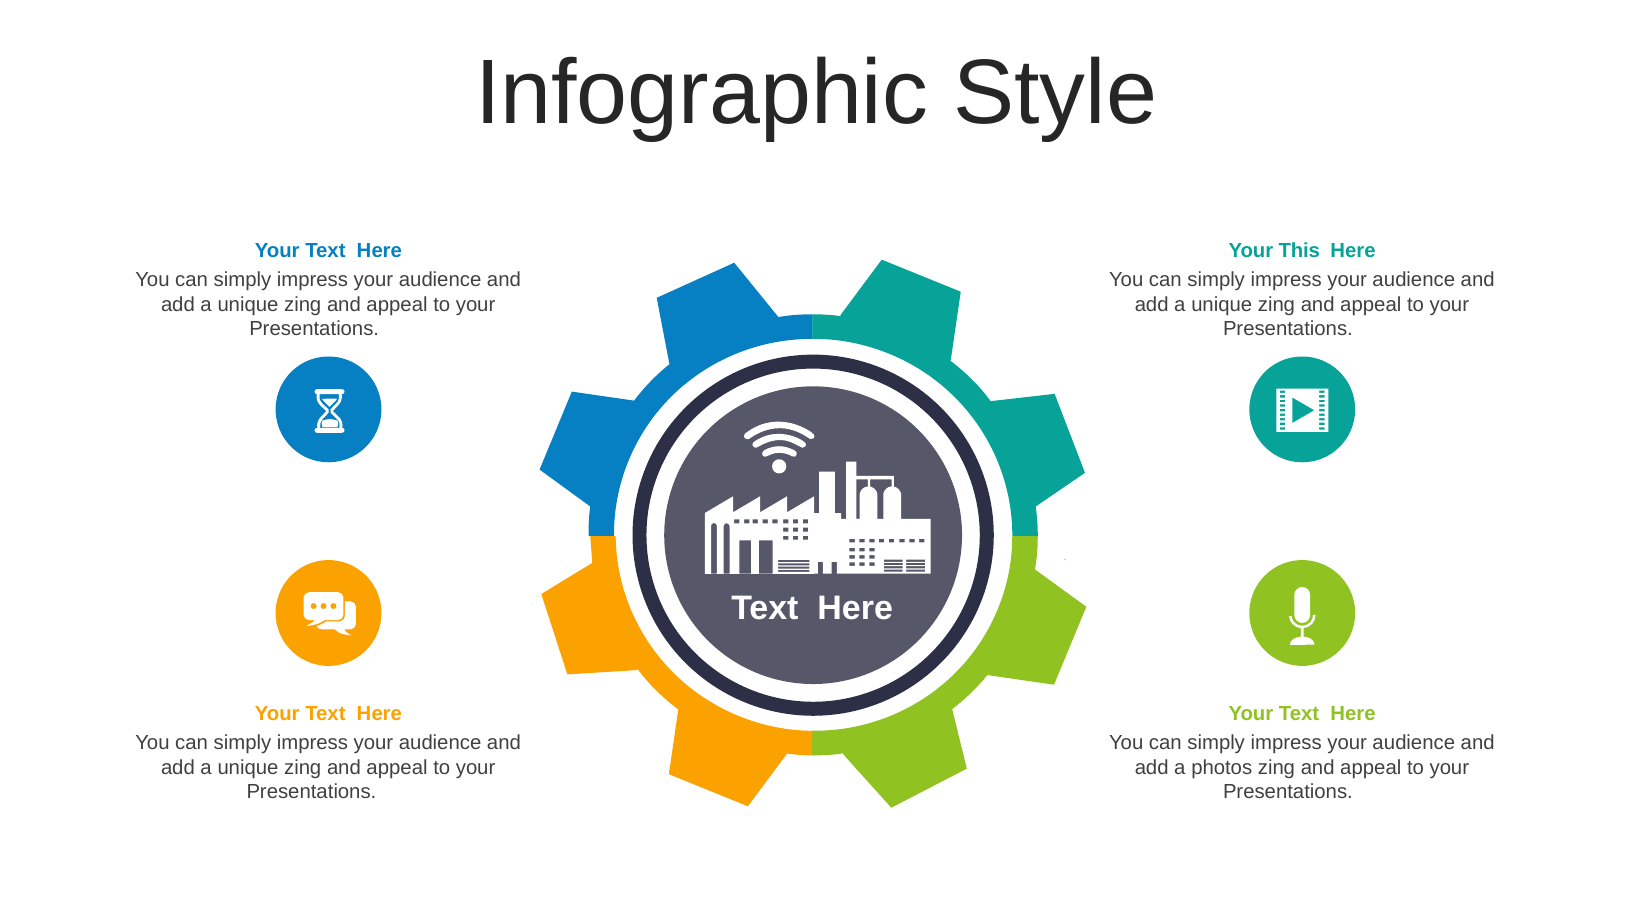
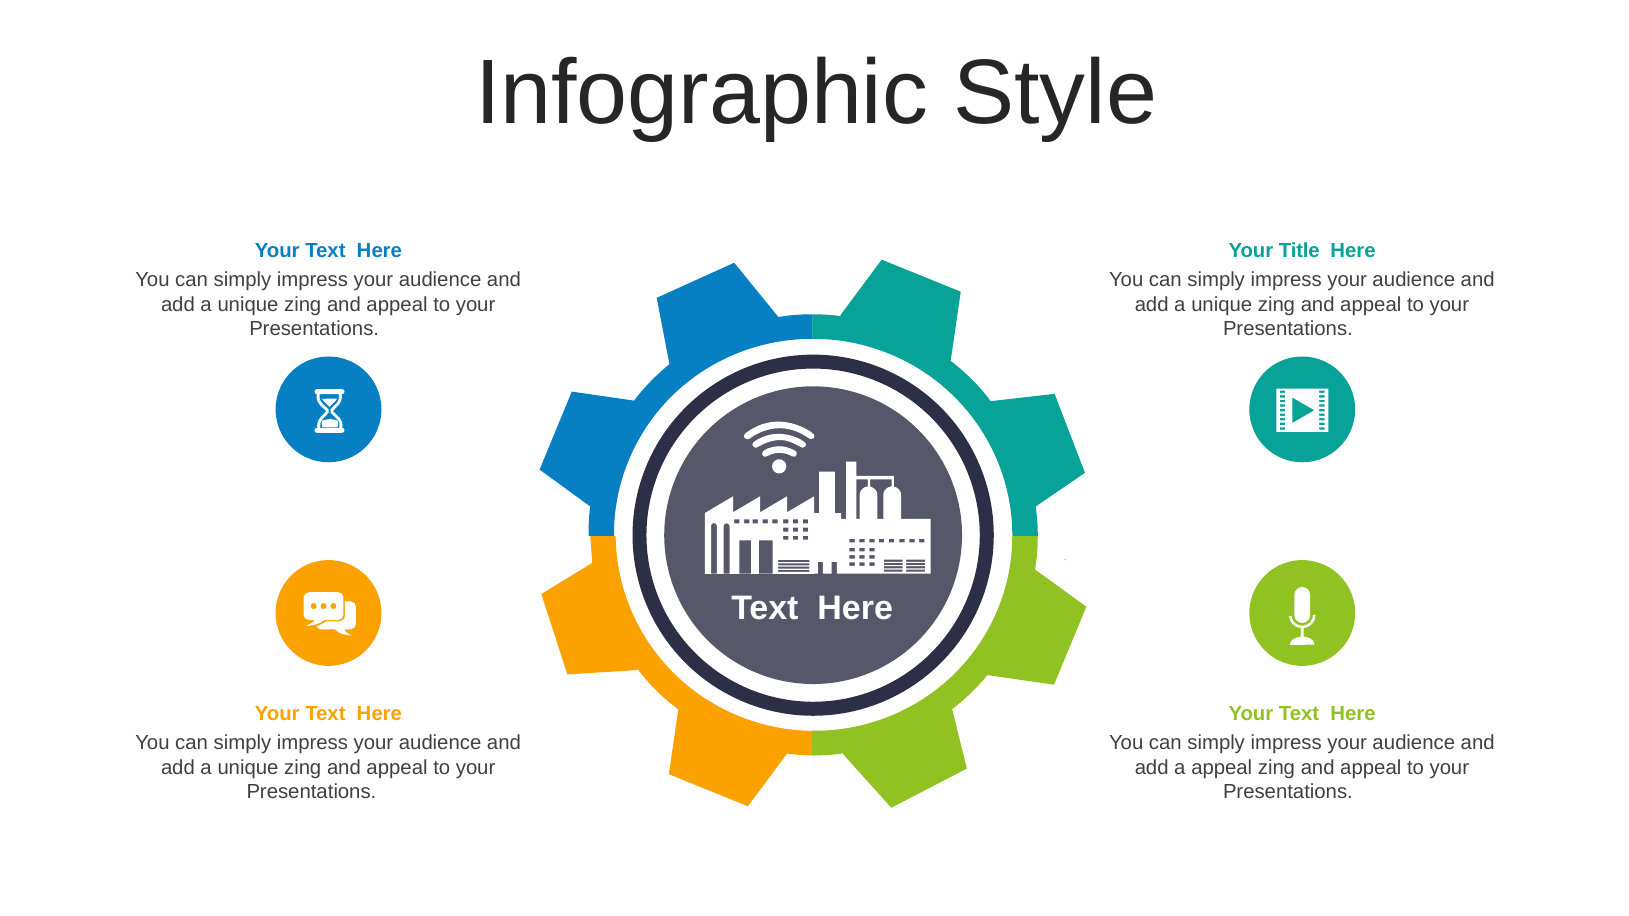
This: This -> Title (1299, 251)
a photos: photos -> appeal (1222, 768)
